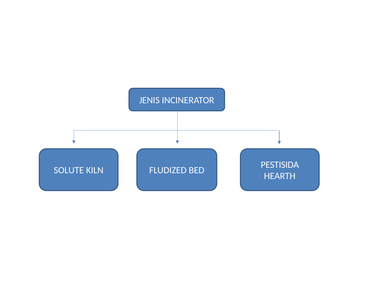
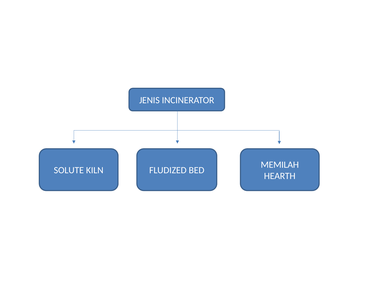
PESTISIDA: PESTISIDA -> MEMILAH (280, 165)
